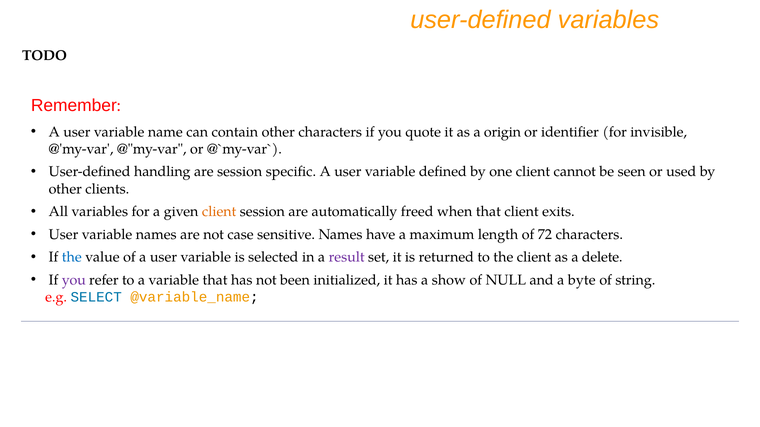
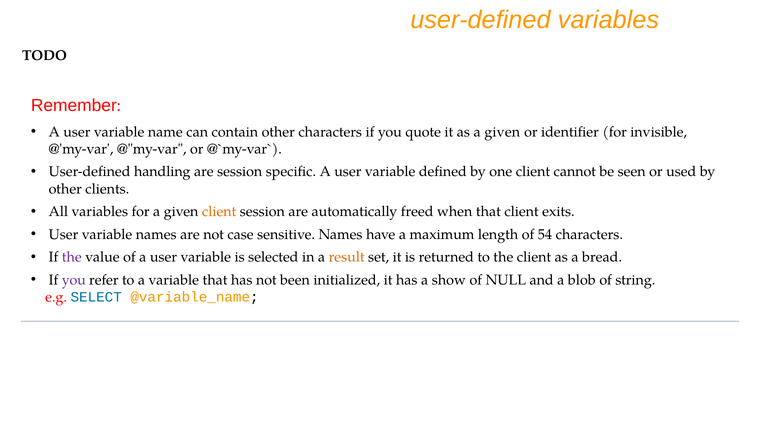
as a origin: origin -> given (502, 132)
72: 72 -> 54 (545, 235)
the colour: blue -> purple (72, 257)
result colour: purple -> orange (347, 257)
delete: delete -> bread (602, 257)
byte: byte -> blob (582, 280)
